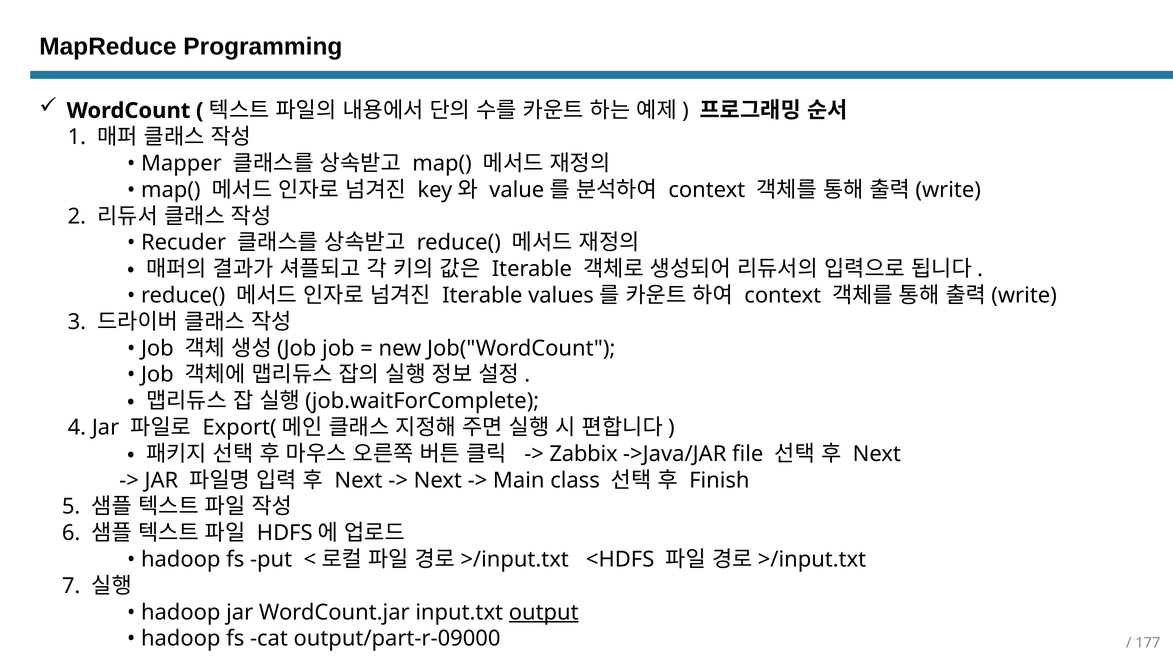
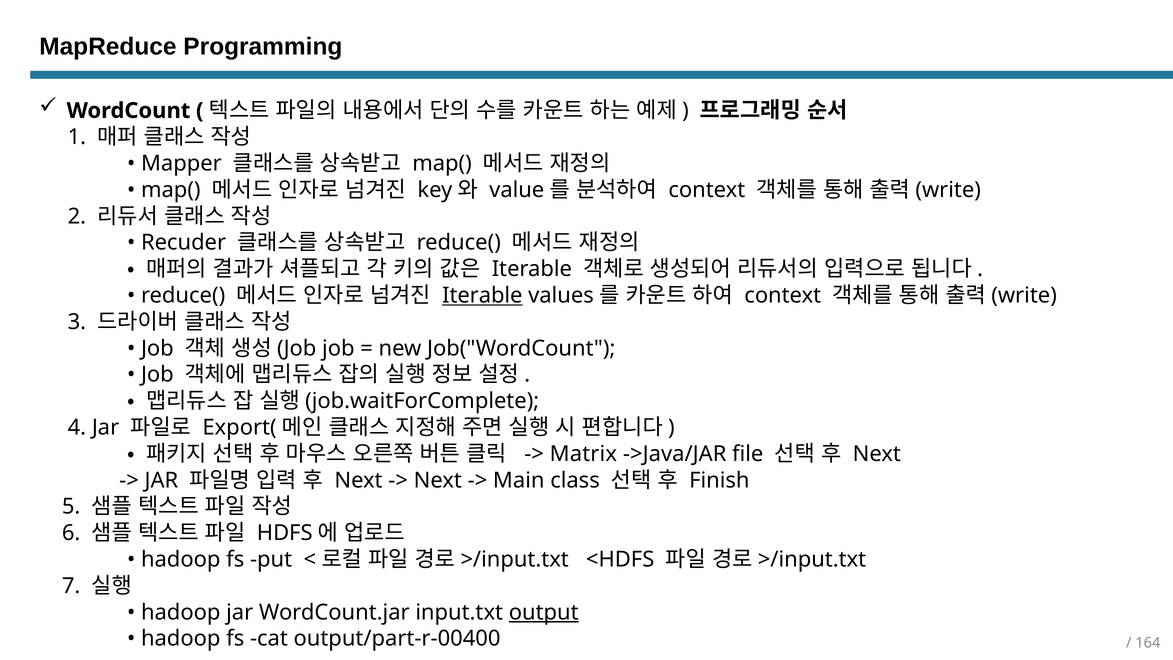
Iterable underline: none -> present (482, 295)
Zabbix: Zabbix -> Matrix (583, 454)
output/part-r-09000: output/part-r-09000 -> output/part-r-00400 (397, 638)
177: 177 -> 164 (1148, 643)
